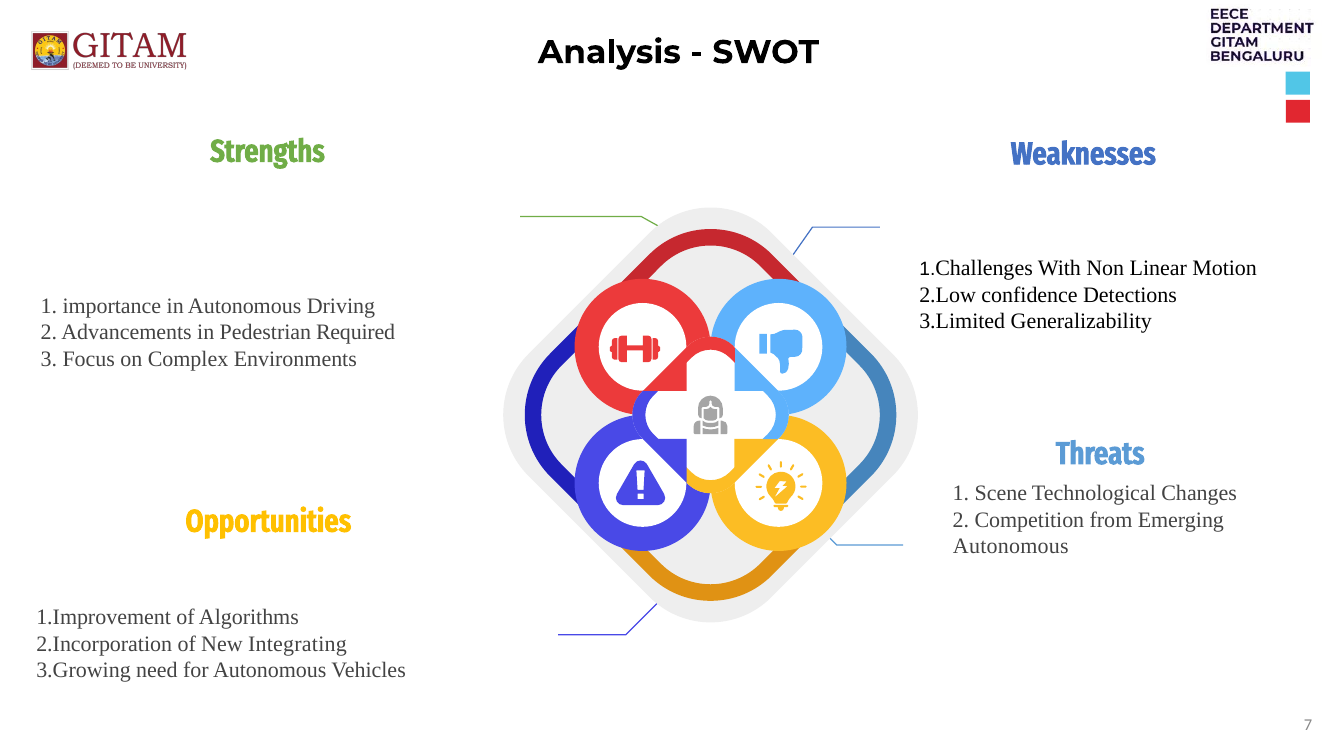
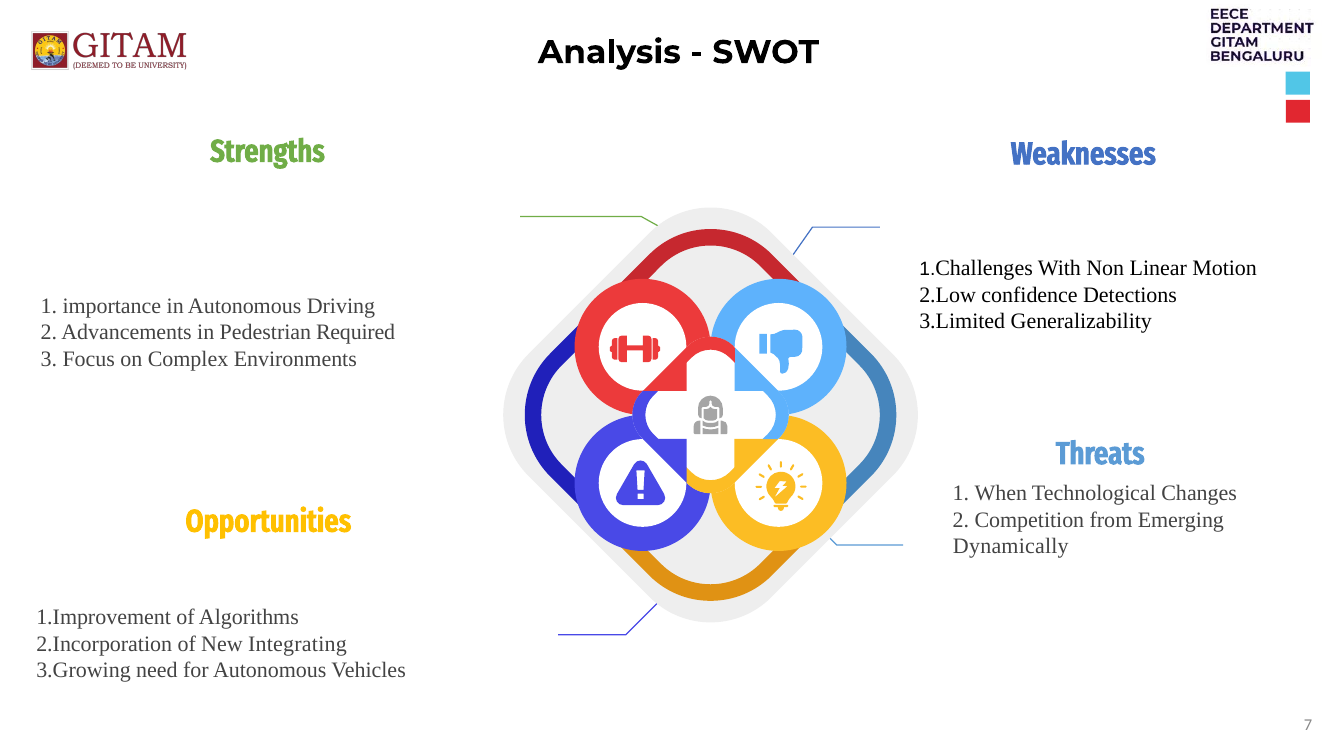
Scene: Scene -> When (1001, 493)
Autonomous: Autonomous -> Dynamically (1011, 546)
